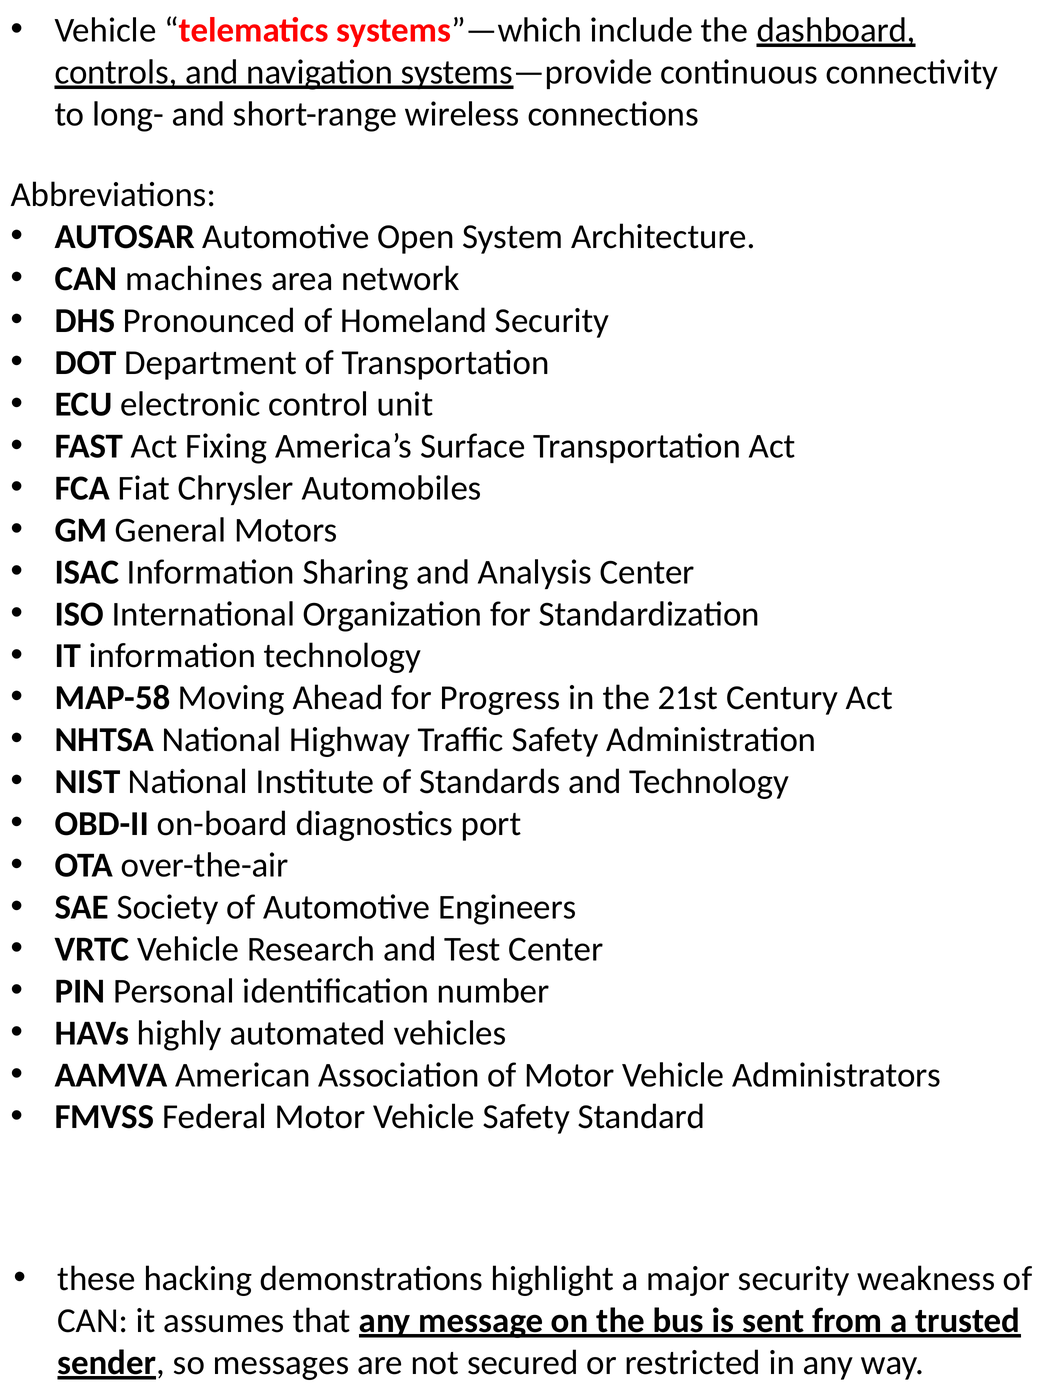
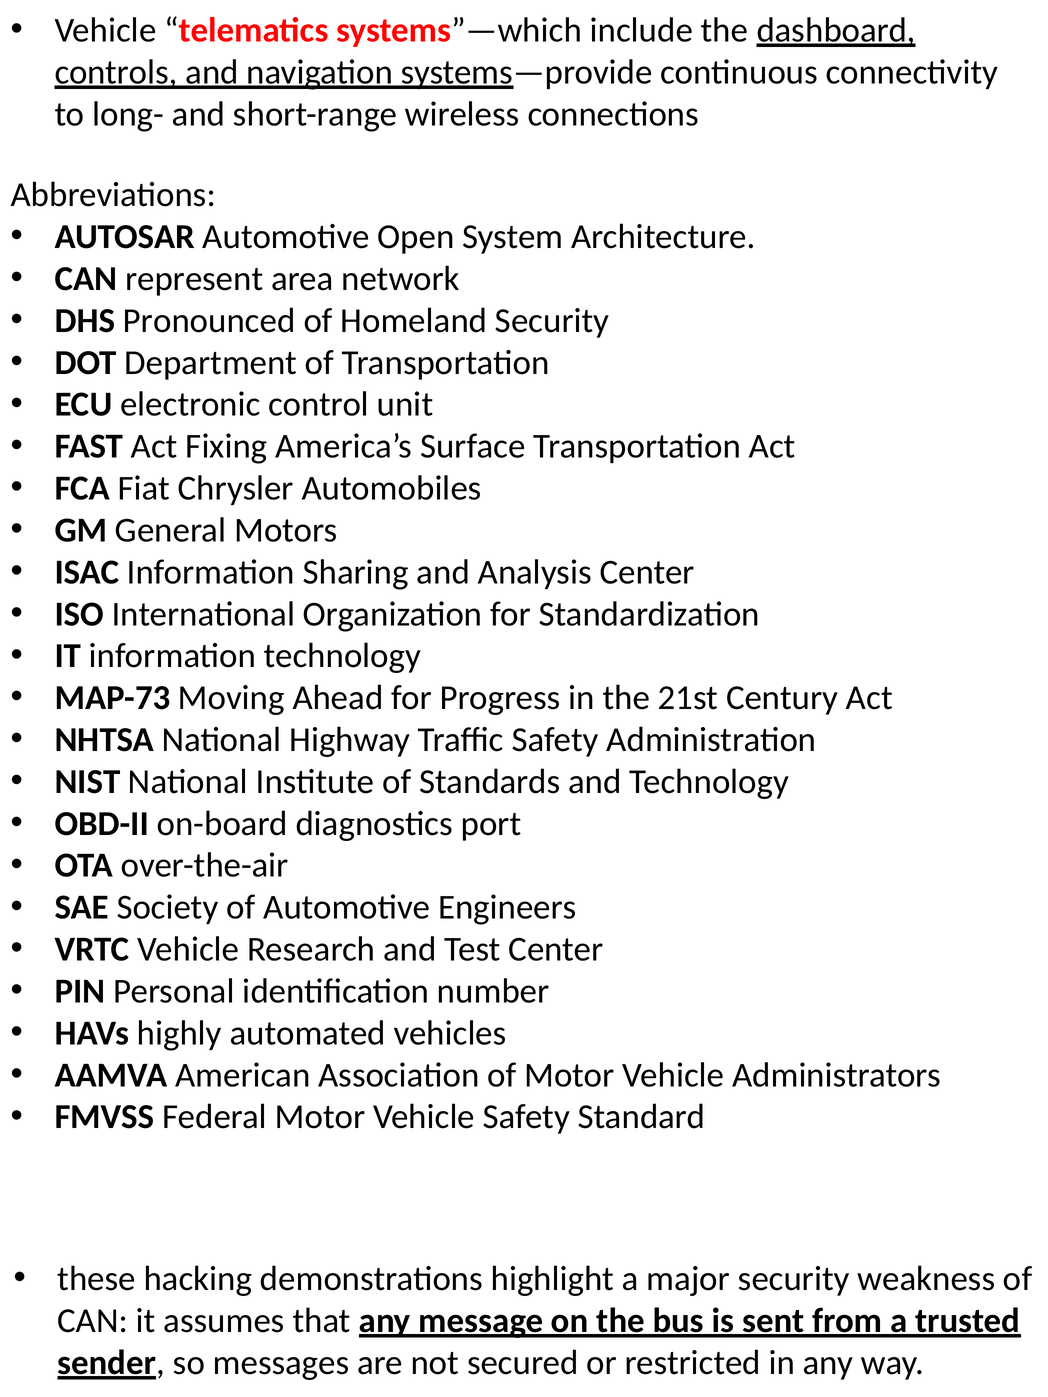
machines: machines -> represent (194, 279)
MAP-58: MAP-58 -> MAP-73 (112, 698)
